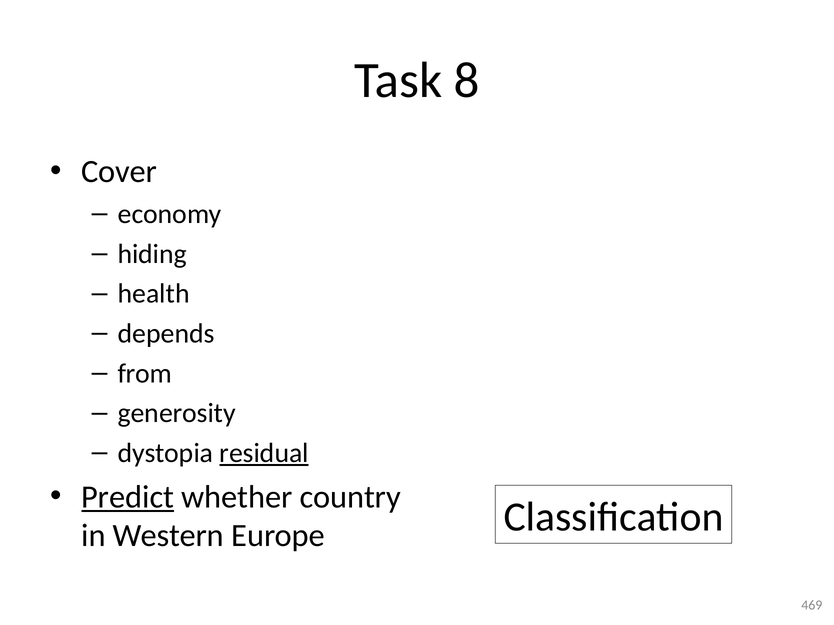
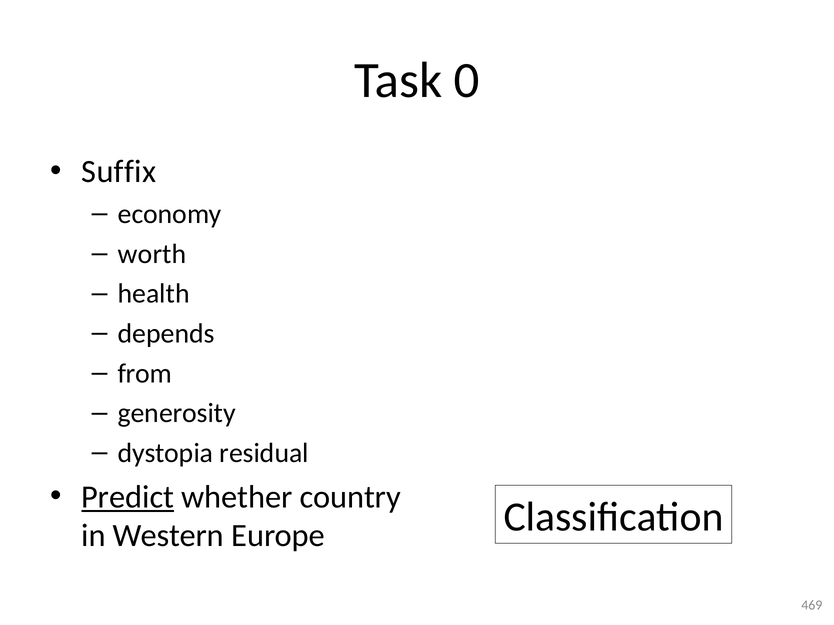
8: 8 -> 0 (467, 81)
Cover: Cover -> Suffix (119, 172)
hiding: hiding -> worth (152, 254)
residual underline: present -> none (264, 453)
